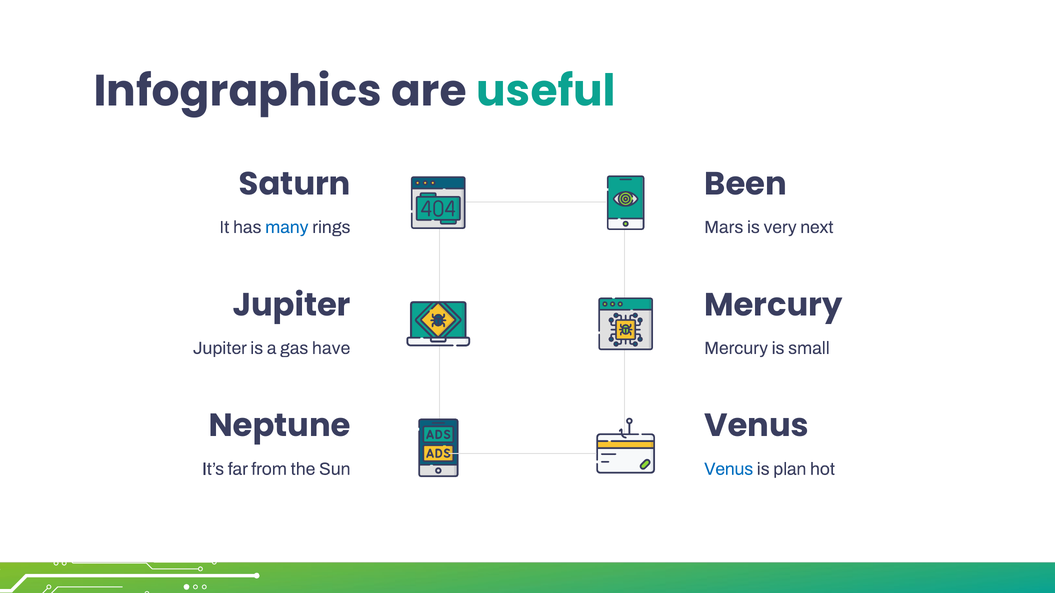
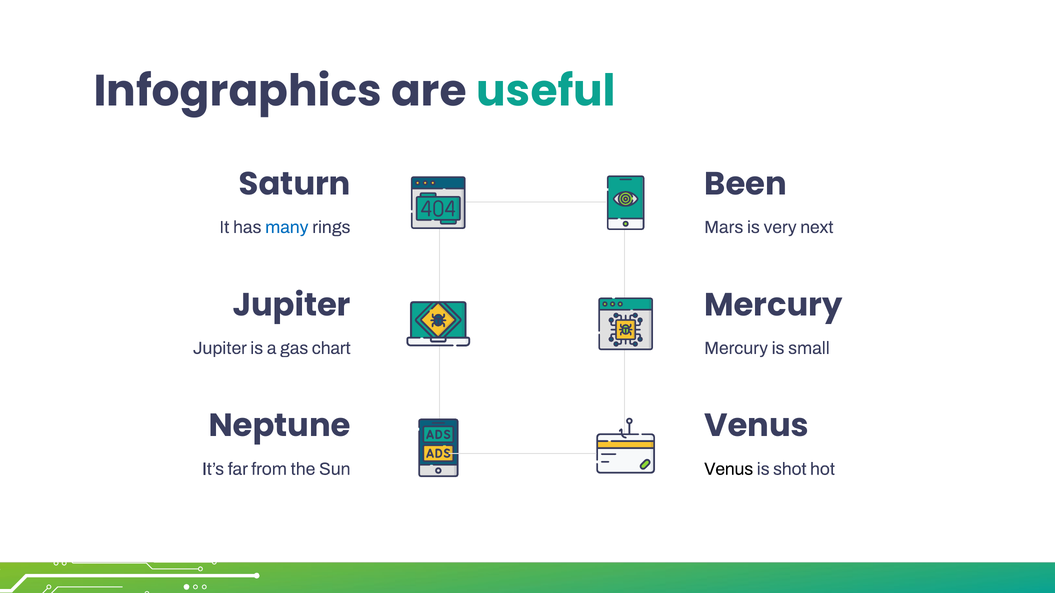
have: have -> chart (331, 348)
Venus colour: blue -> black (729, 469)
plan: plan -> shot (790, 469)
